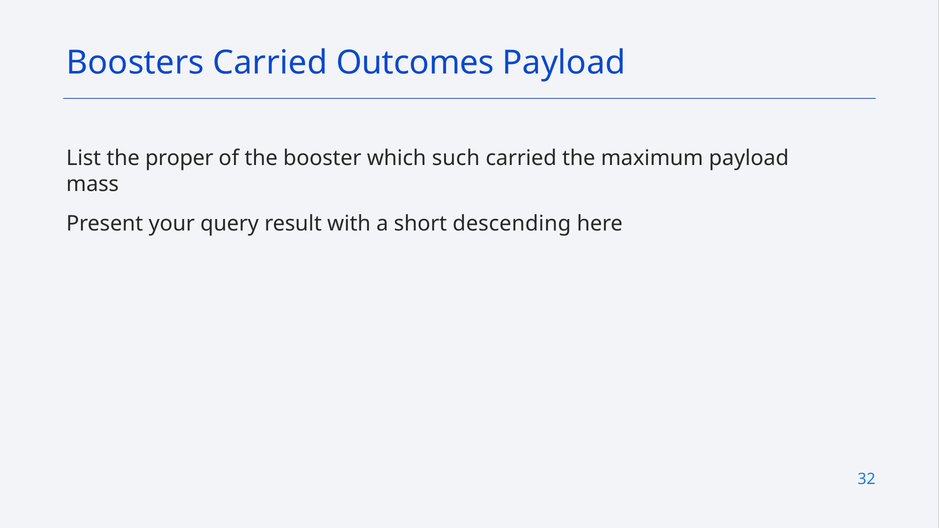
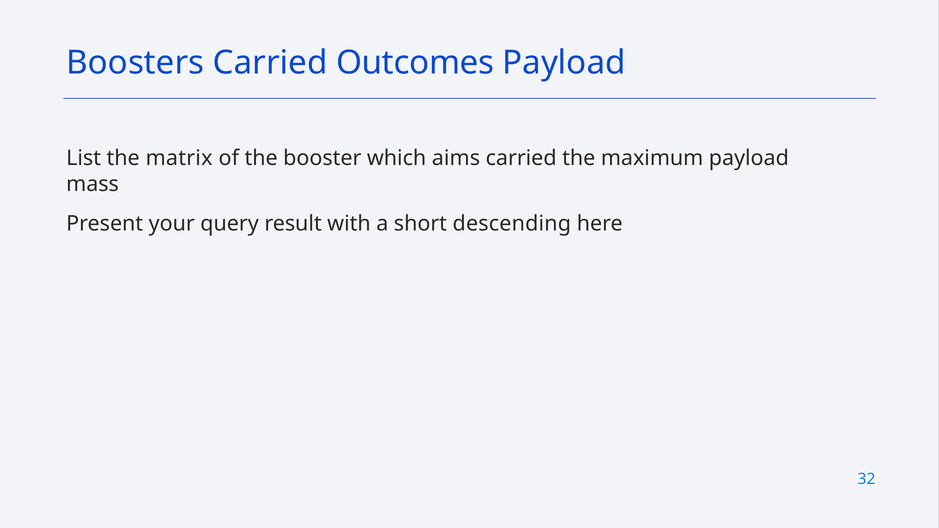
proper: proper -> matrix (179, 158)
such: such -> aims (456, 158)
